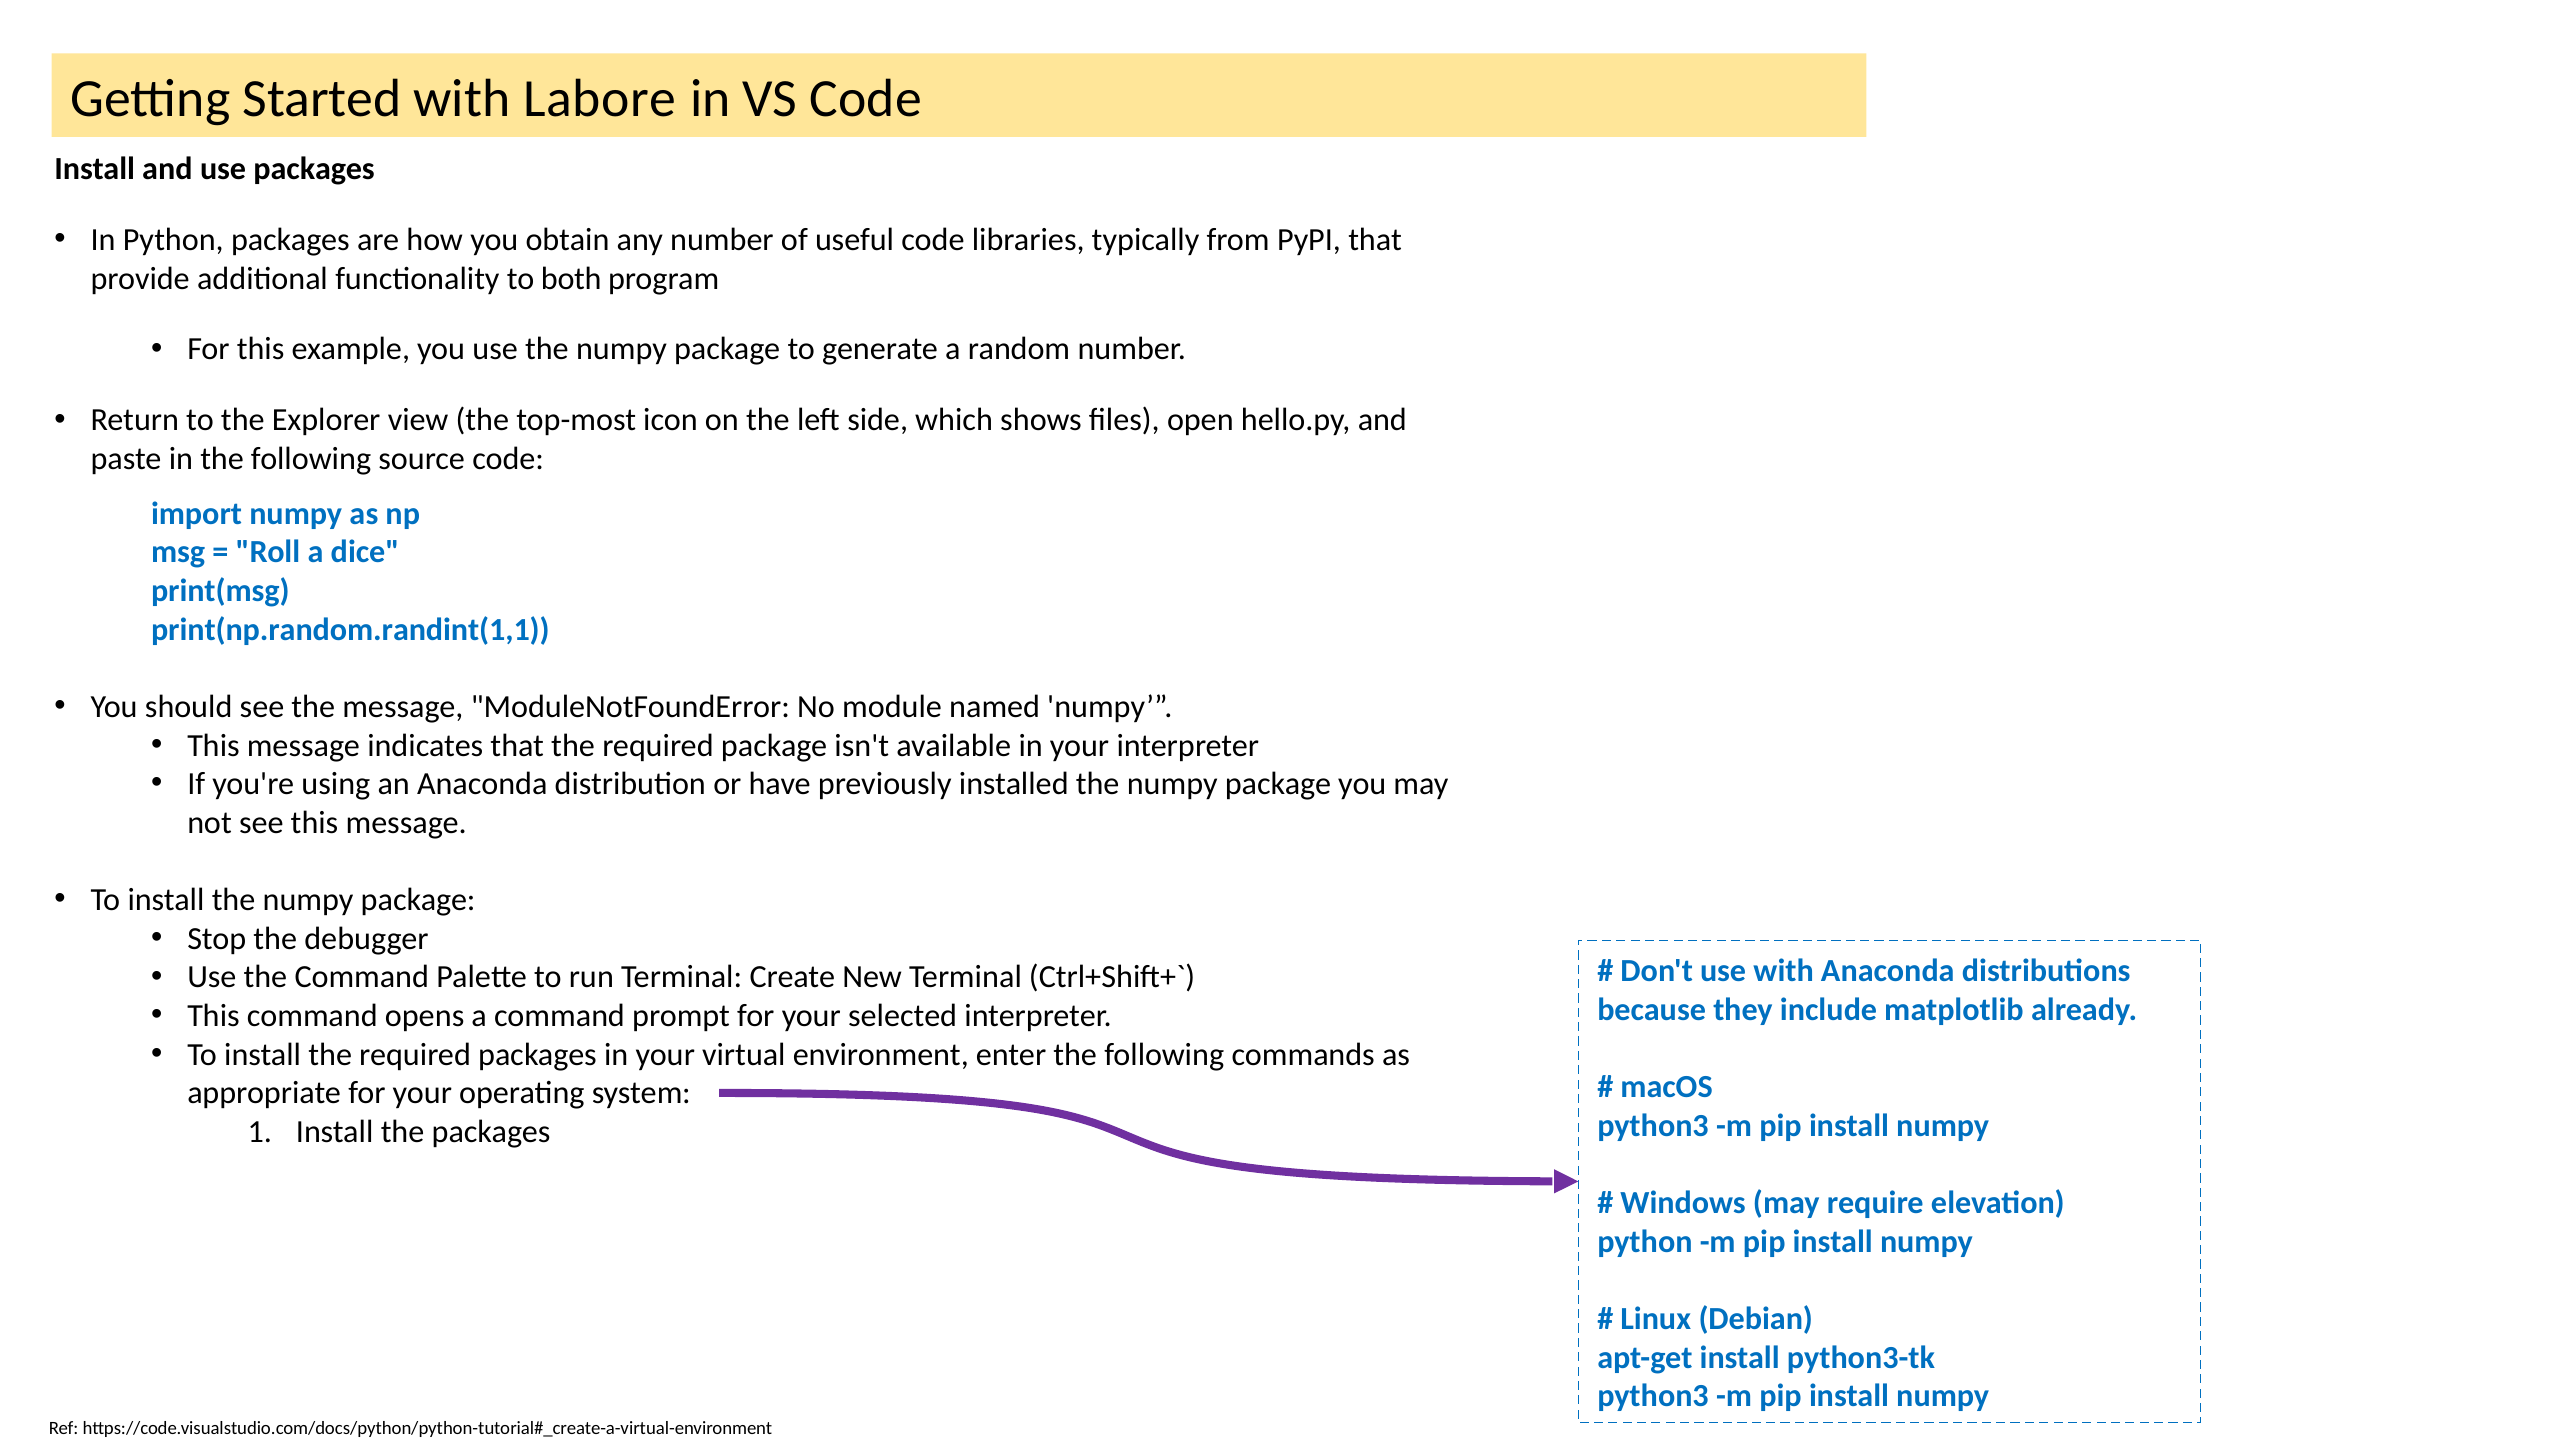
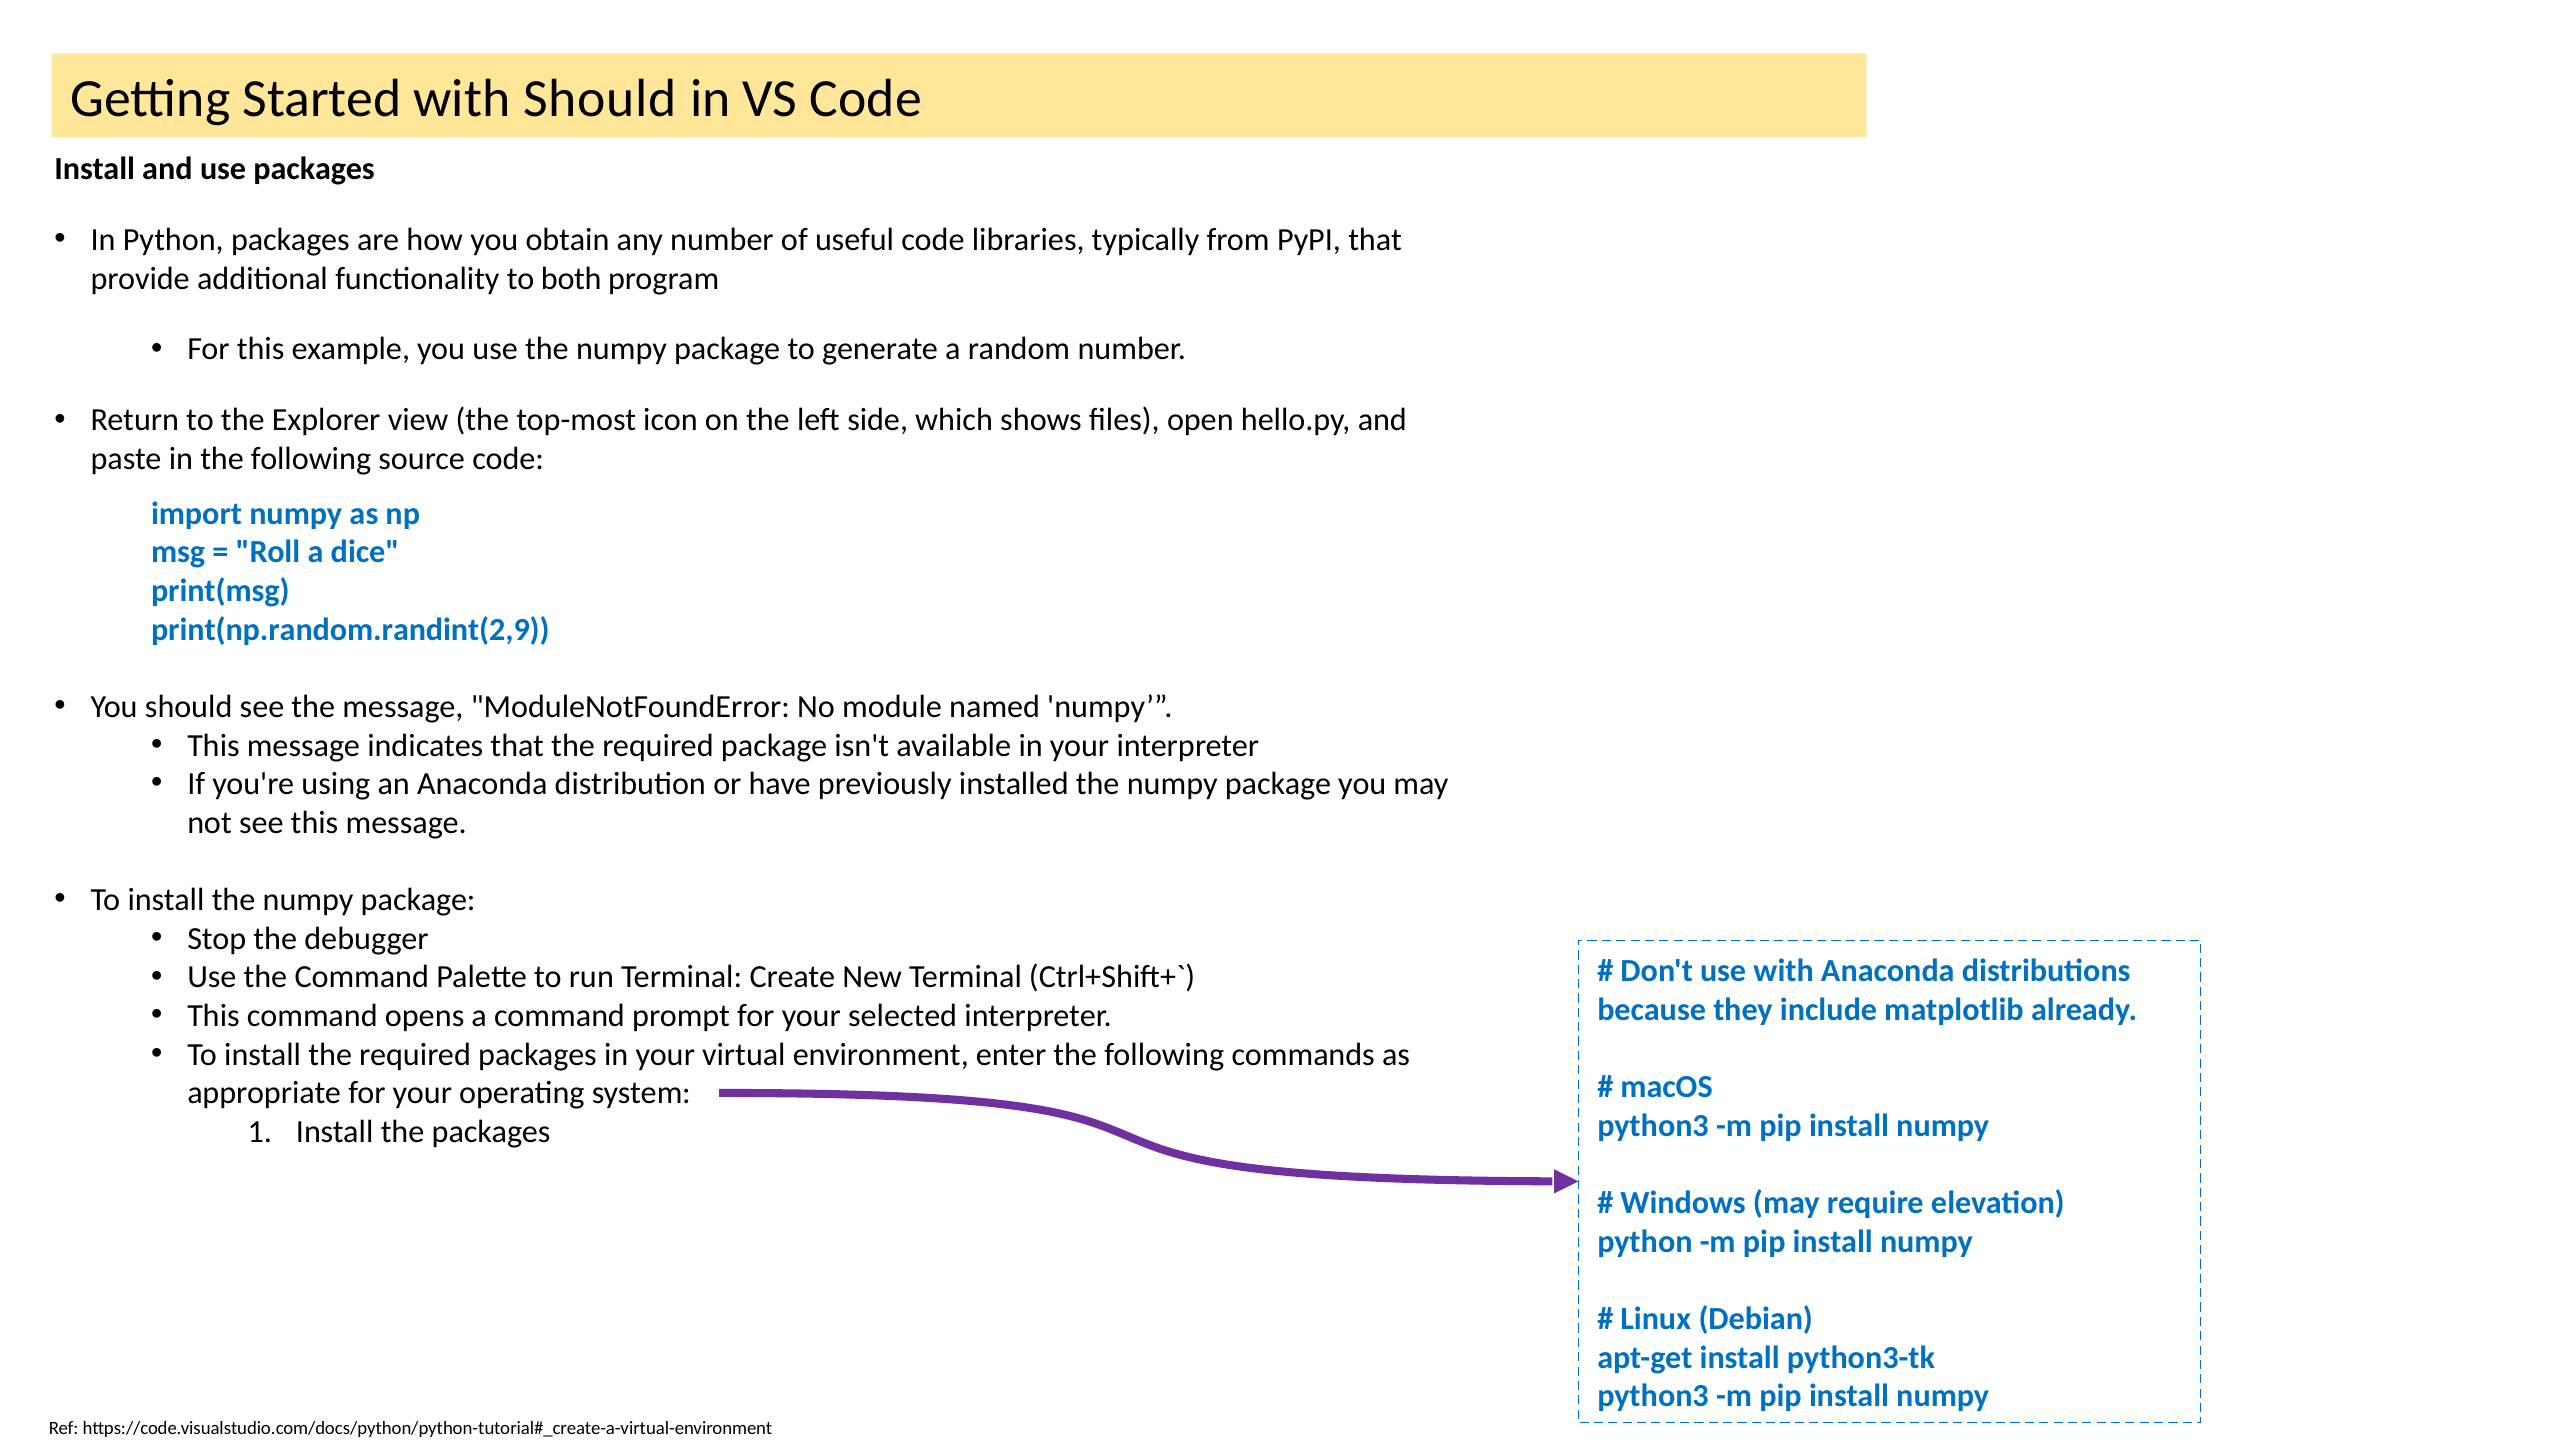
with Labore: Labore -> Should (600, 99)
print(np.random.randint(1,1: print(np.random.randint(1,1 -> print(np.random.randint(2,9 (350, 630)
